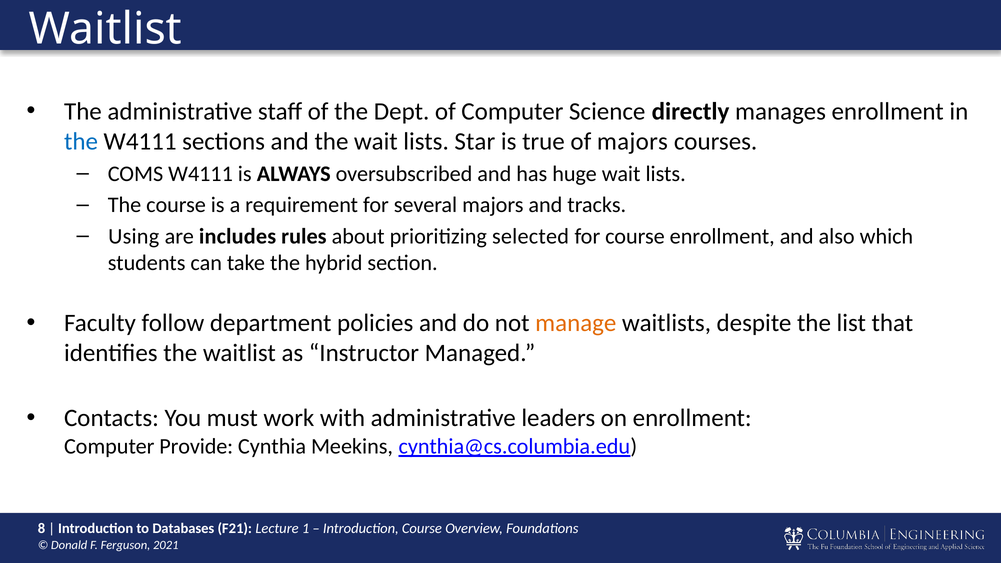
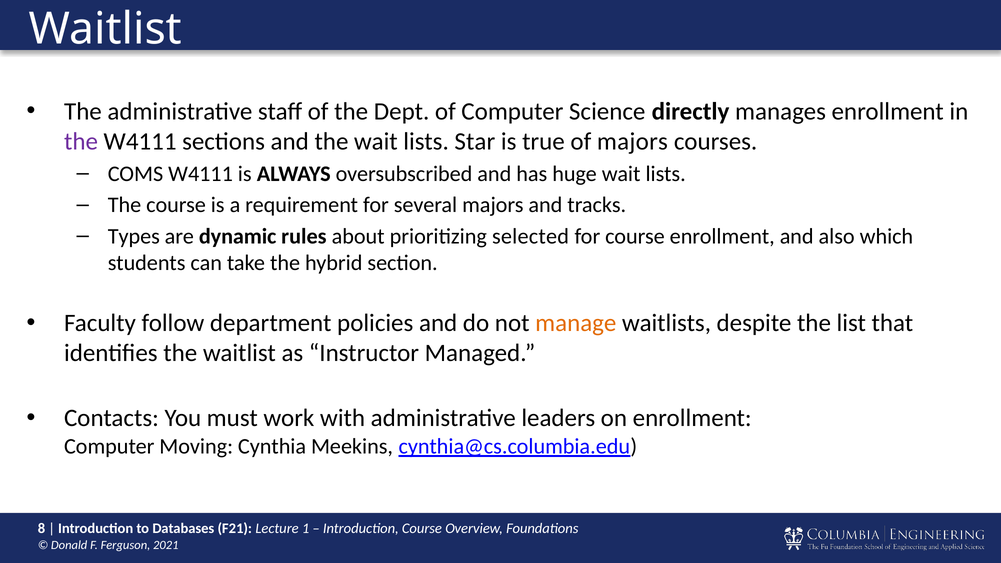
the colour: blue -> purple (81, 141)
Using: Using -> Types (134, 236)
includes: includes -> dynamic (238, 236)
Provide: Provide -> Moving (196, 446)
